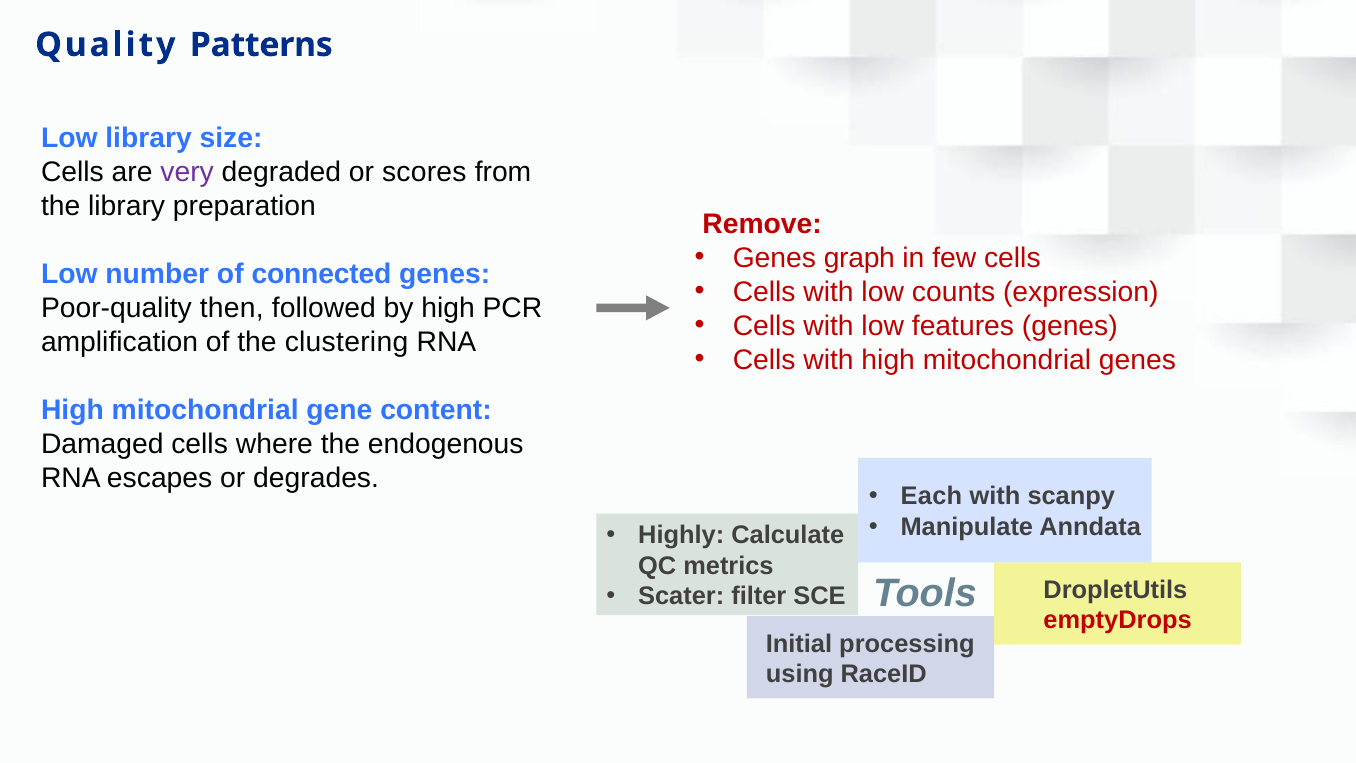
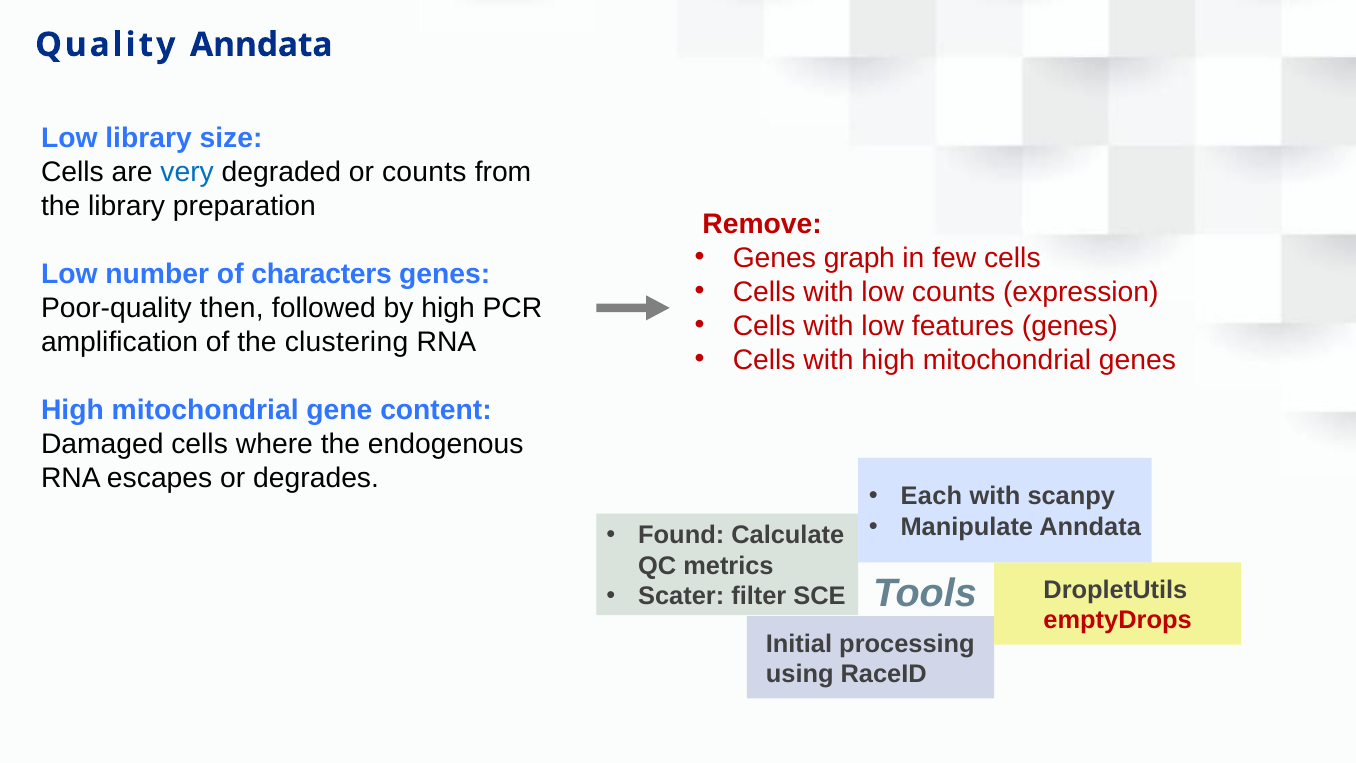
Quality Patterns: Patterns -> Anndata (261, 45)
very colour: purple -> blue (187, 172)
or scores: scores -> counts (424, 172)
connected: connected -> characters (322, 274)
Highly: Highly -> Found (681, 535)
